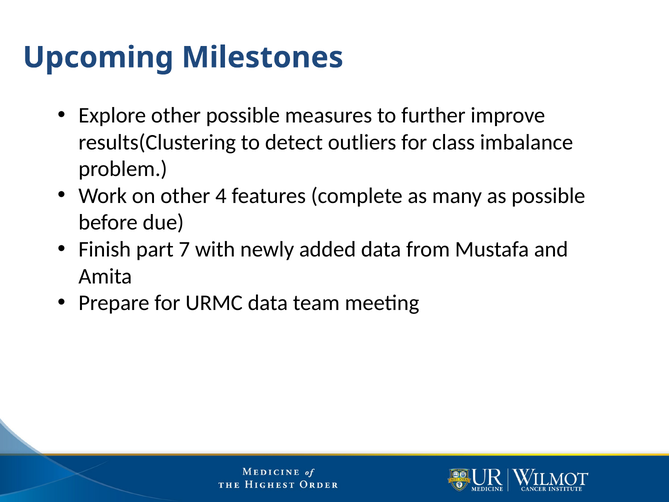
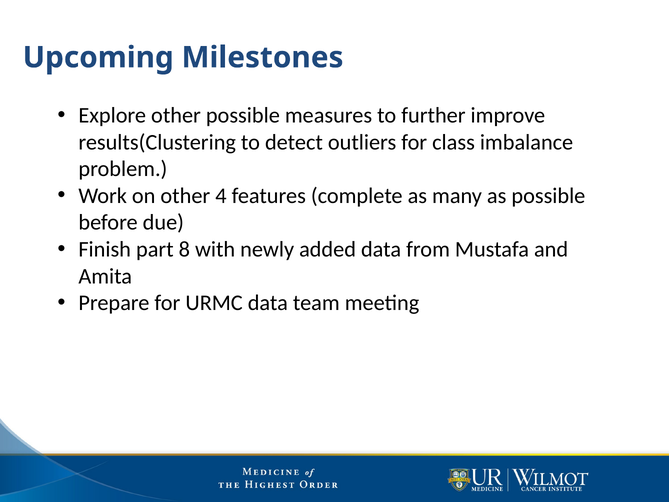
7: 7 -> 8 (184, 249)
